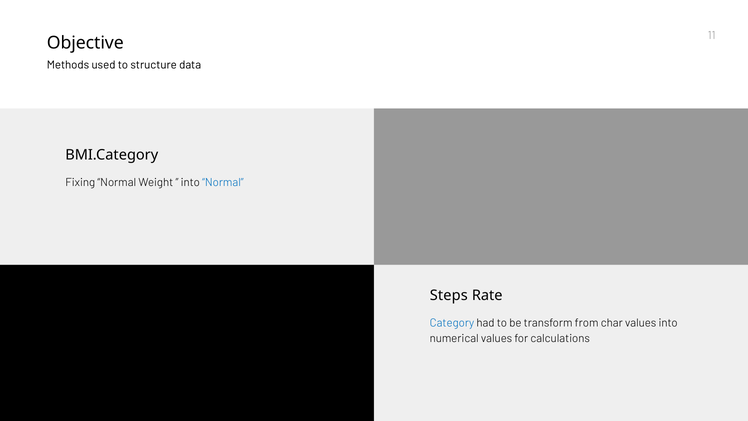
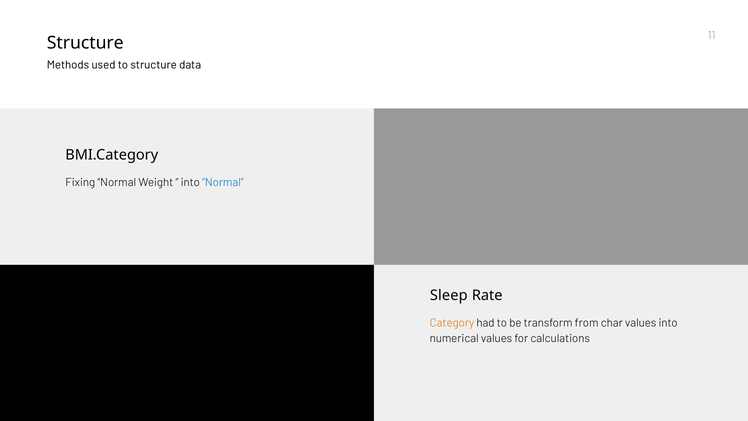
Objective: Objective -> Structure (85, 43)
Steps: Steps -> Sleep (449, 295)
Category colour: blue -> orange (452, 323)
